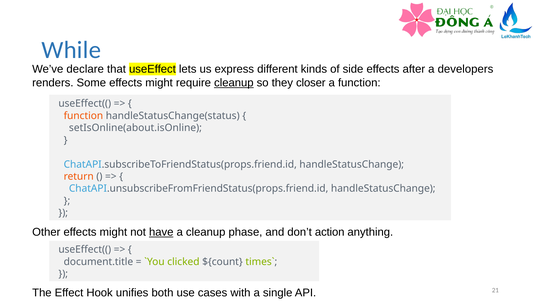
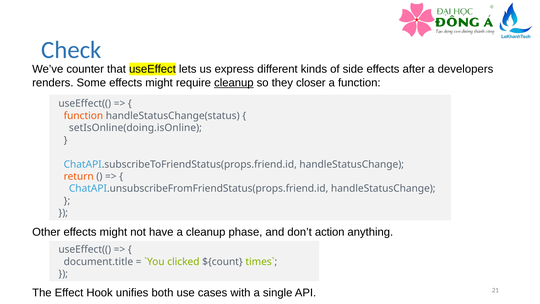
While: While -> Check (71, 50)
declare: declare -> counter (85, 69)
setIsOnline(about.isOnline: setIsOnline(about.isOnline -> setIsOnline(doing.isOnline (135, 128)
have underline: present -> none (161, 232)
